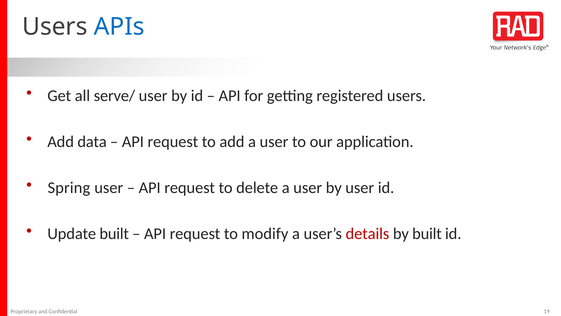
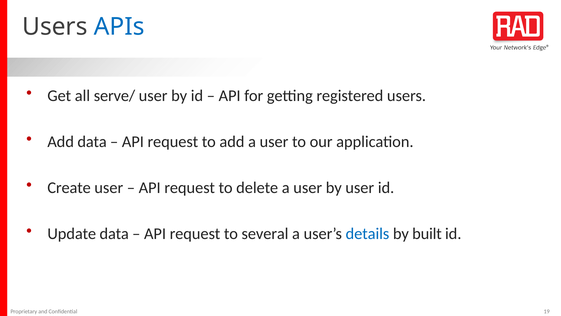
Spring: Spring -> Create (69, 187)
Update built: built -> data (114, 233)
modify: modify -> several (265, 233)
details colour: red -> blue (367, 233)
